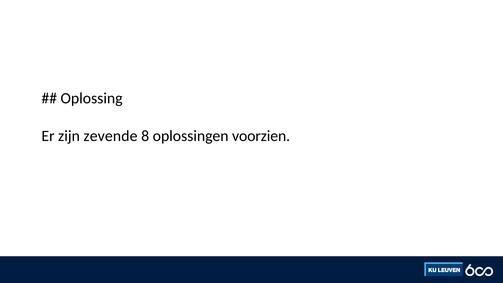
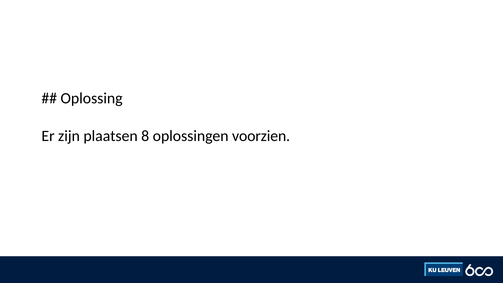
zevende: zevende -> plaatsen (111, 136)
